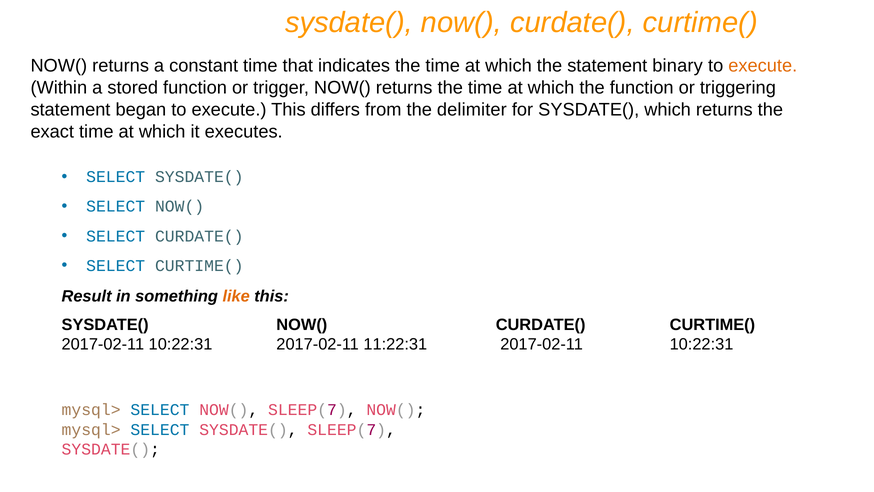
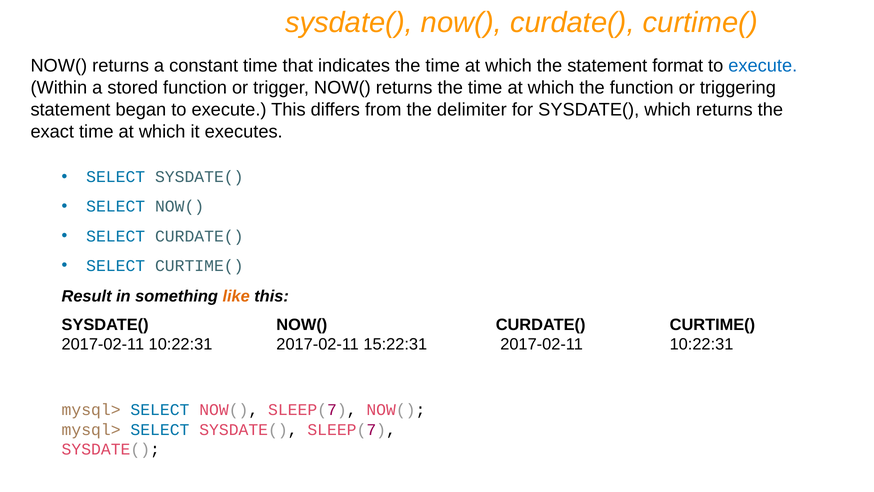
binary: binary -> format (678, 66)
execute colour: orange -> blue (763, 66)
11:22:31: 11:22:31 -> 15:22:31 (395, 344)
